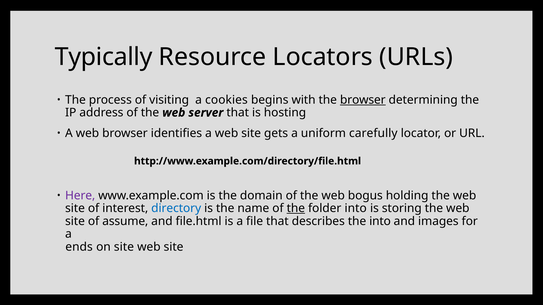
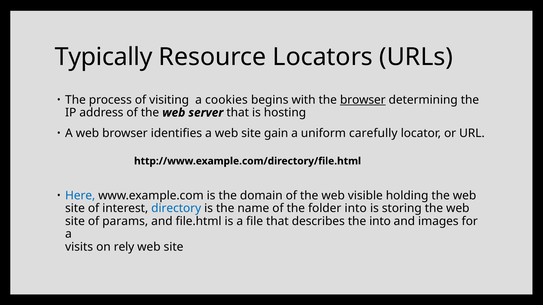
gets: gets -> gain (276, 134)
Here colour: purple -> blue (80, 196)
bogus: bogus -> visible (365, 196)
the underline: present -> none (296, 209)
assume: assume -> params (125, 221)
ends: ends -> visits (79, 247)
on site: site -> rely (124, 247)
